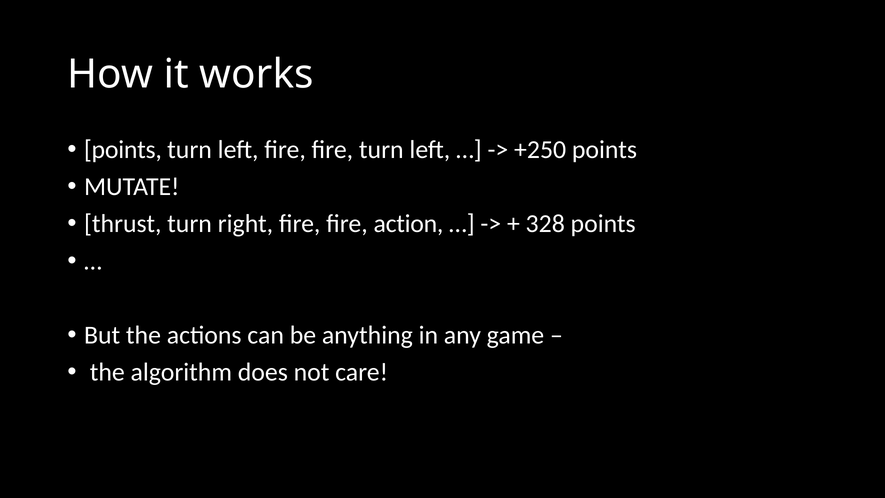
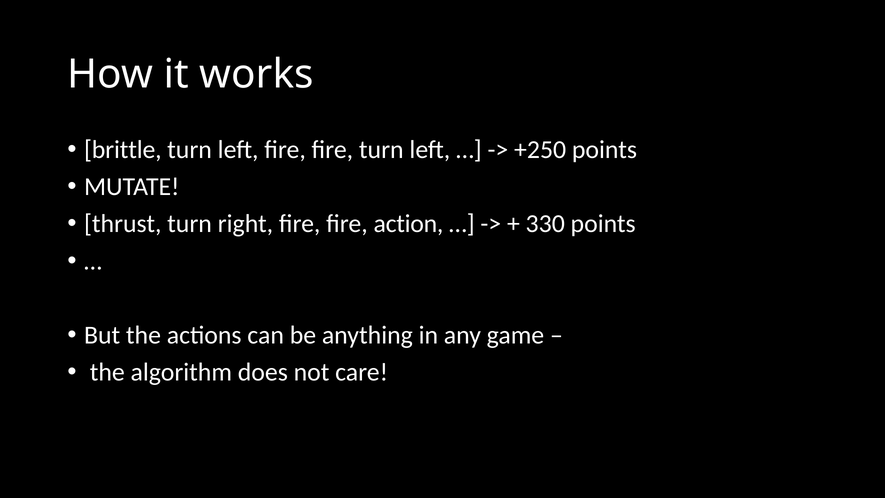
points: points -> brittle (123, 150)
328: 328 -> 330 (545, 224)
